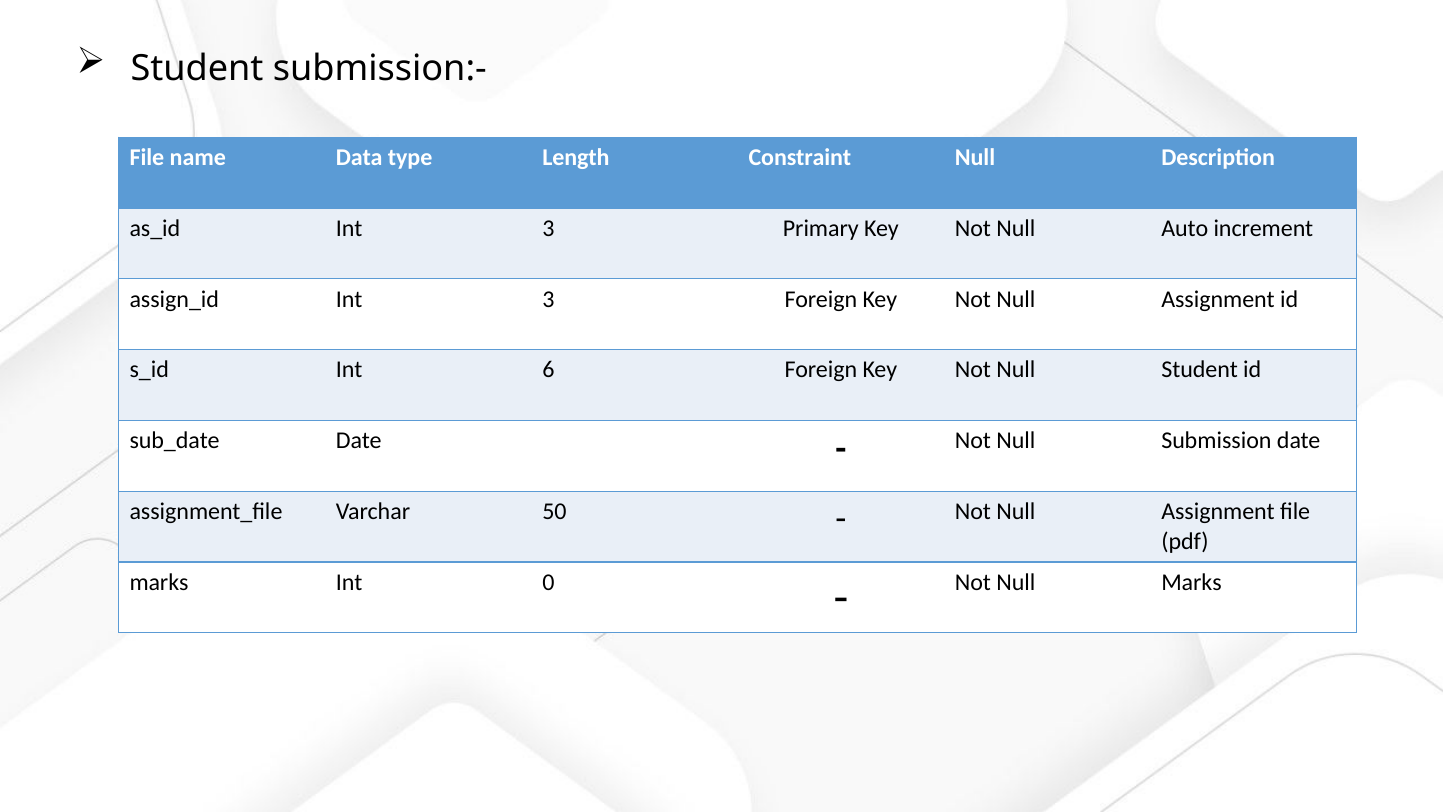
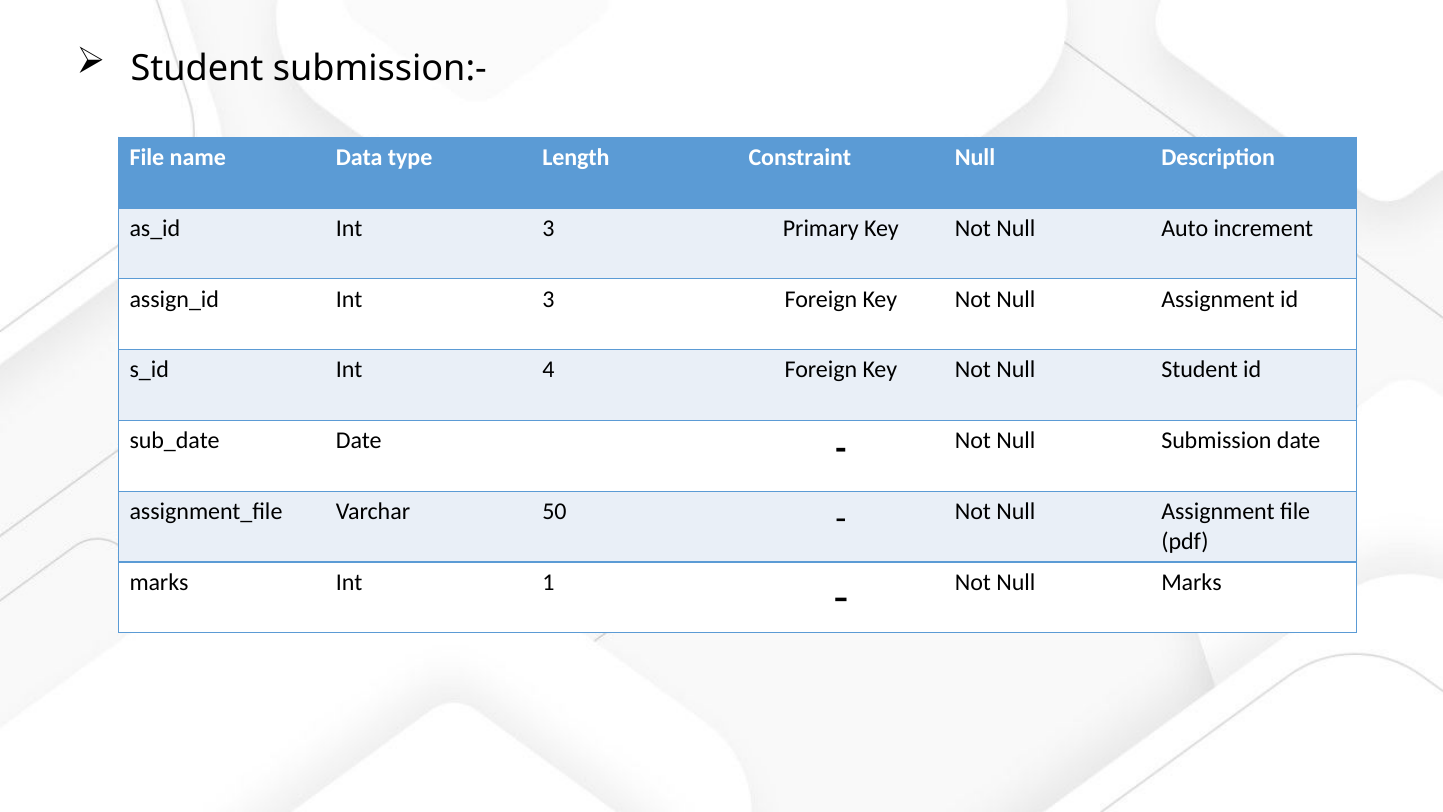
6: 6 -> 4 (548, 370)
0: 0 -> 1 (548, 582)
